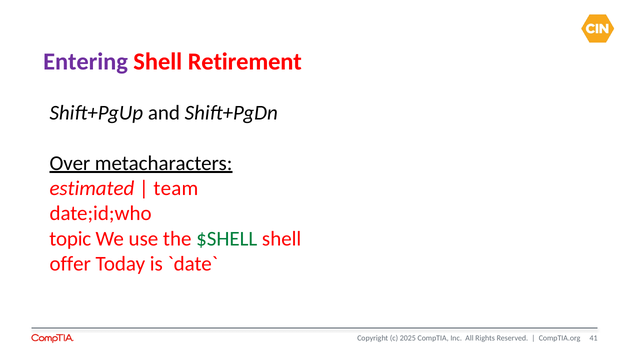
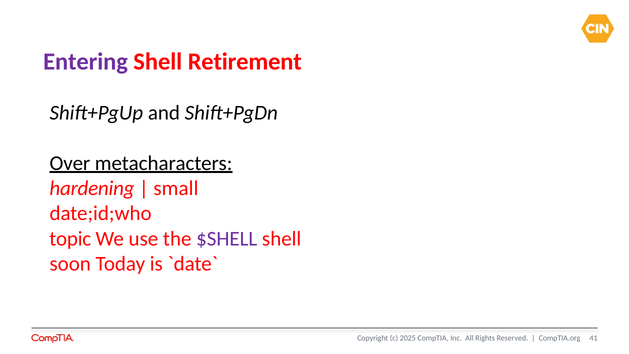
estimated: estimated -> hardening (92, 188)
team: team -> small (176, 188)
$SHELL colour: green -> purple (227, 239)
offer: offer -> soon (70, 264)
